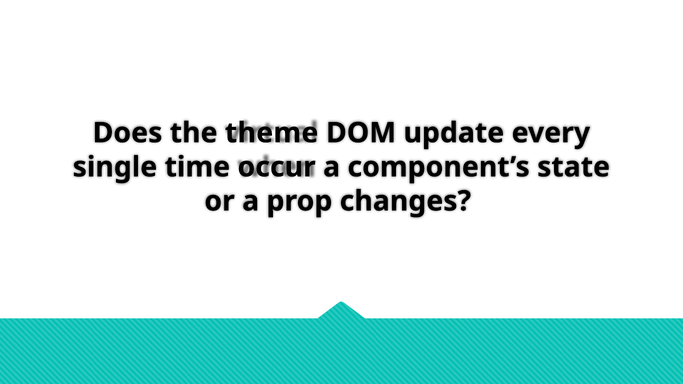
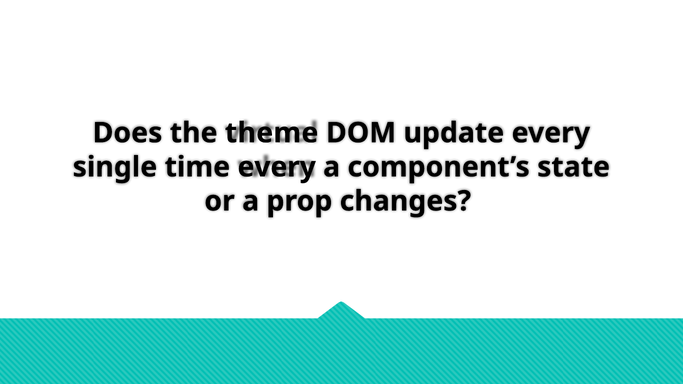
time occur: occur -> every (277, 167)
